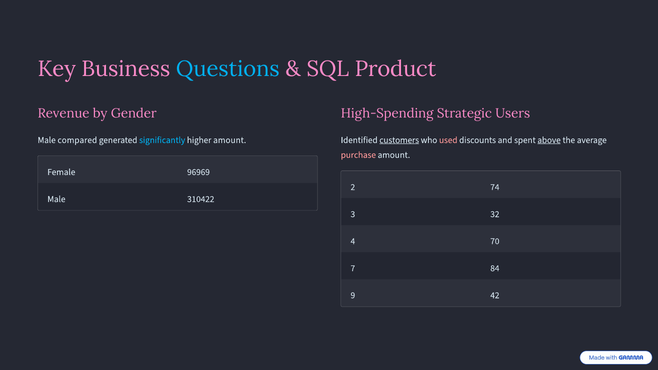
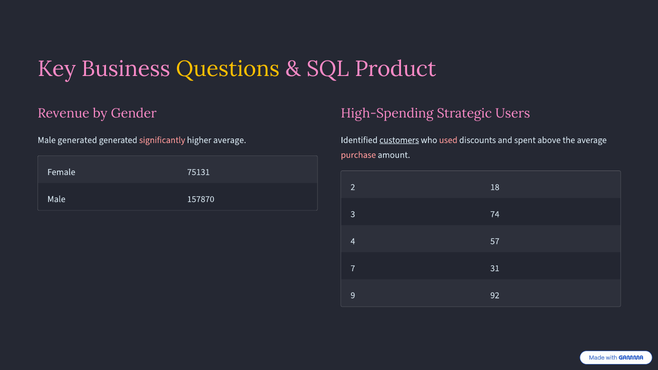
Questions colour: light blue -> yellow (228, 69)
Male compared: compared -> generated (77, 140)
significantly colour: light blue -> pink (162, 140)
higher amount: amount -> average (230, 140)
above underline: present -> none (549, 140)
96969: 96969 -> 75131 (198, 172)
74: 74 -> 18 (495, 187)
310422: 310422 -> 157870 (201, 199)
32: 32 -> 74 (495, 214)
70: 70 -> 57 (495, 241)
84: 84 -> 31 (495, 268)
42: 42 -> 92 (495, 295)
